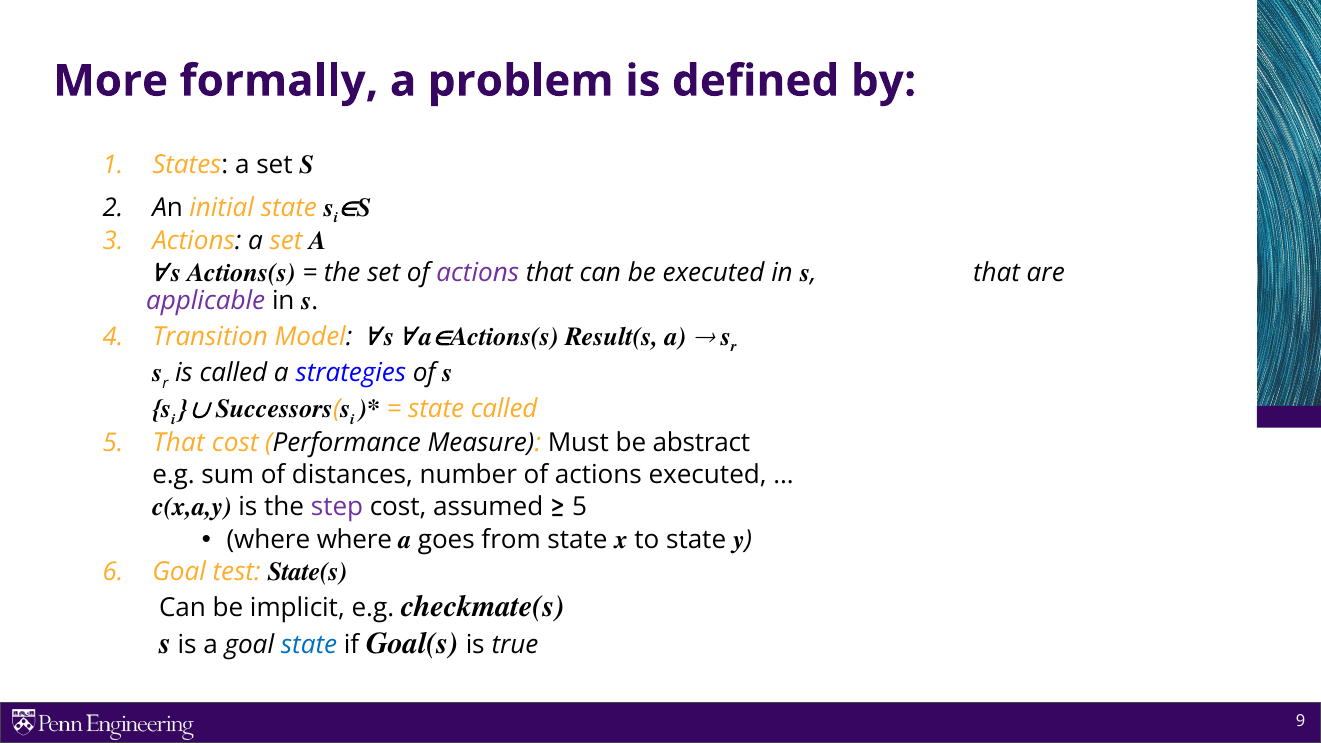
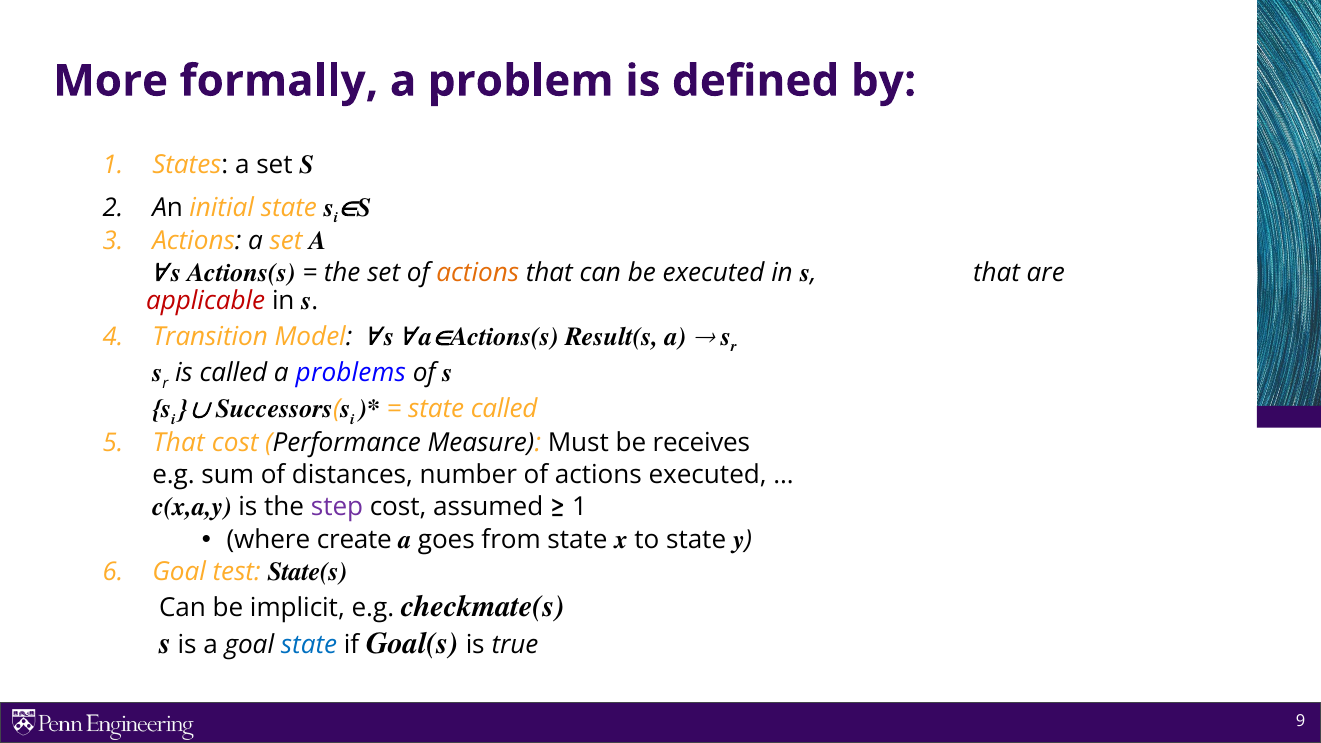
actions colour: purple -> orange (478, 273)
applicable colour: purple -> red (206, 301)
strategies: strategies -> problems (351, 373)
abstract: abstract -> receives (701, 442)
5: 5 -> 1 (579, 507)
where where: where -> create (354, 540)
